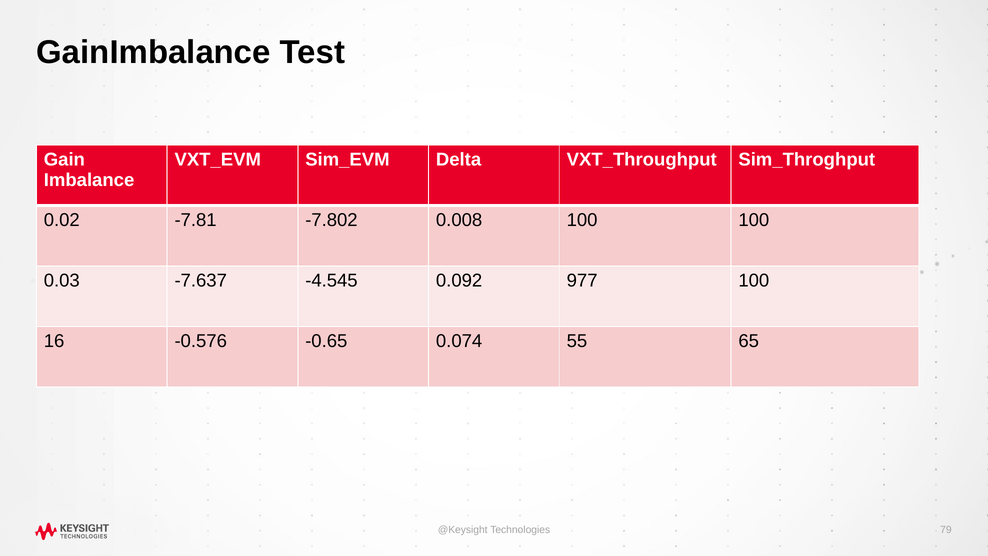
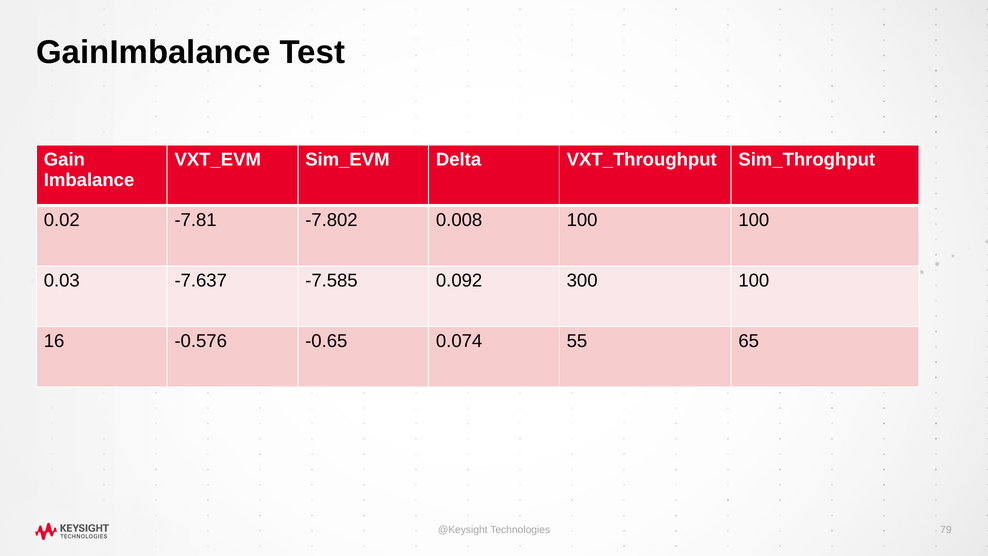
-4.545: -4.545 -> -7.585 (331, 280)
977: 977 -> 300 (582, 280)
